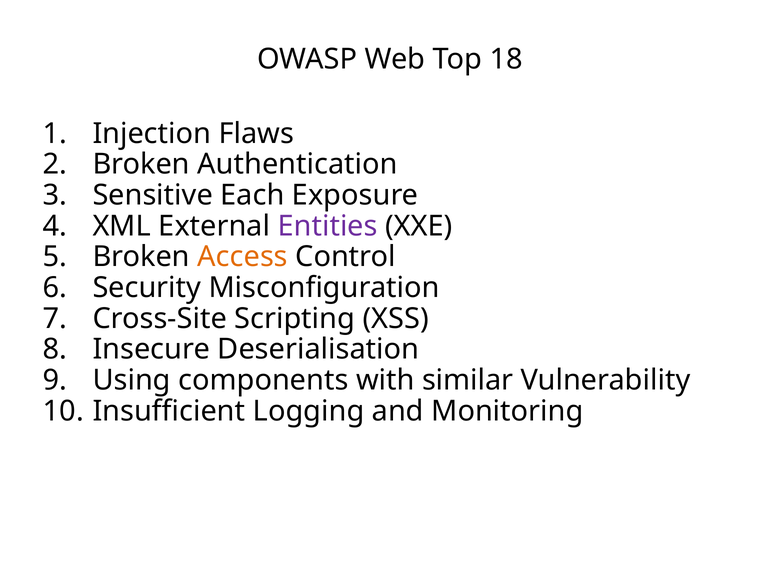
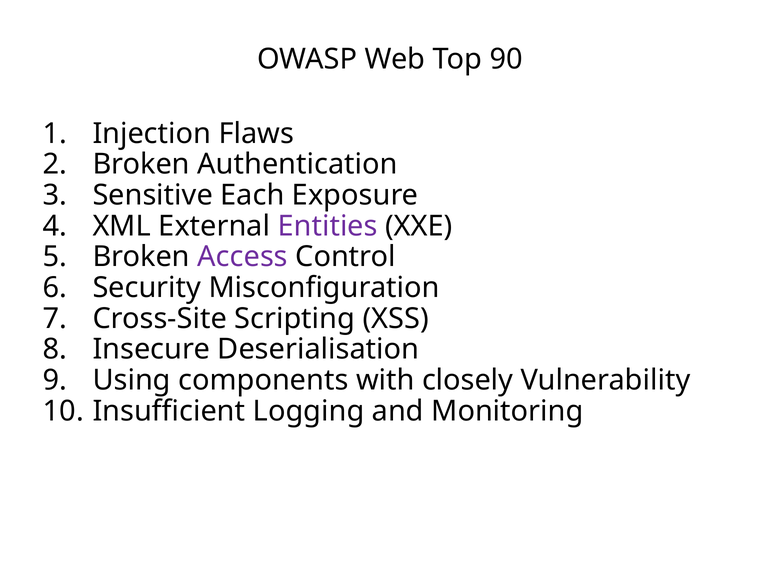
18: 18 -> 90 (506, 59)
Access colour: orange -> purple (243, 257)
similar: similar -> closely (468, 380)
